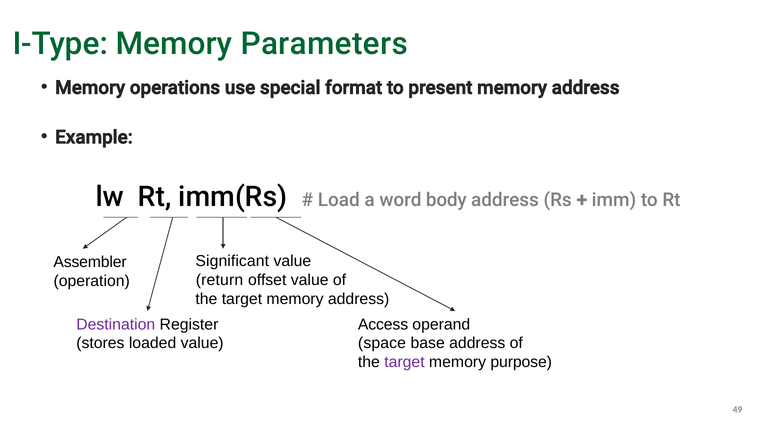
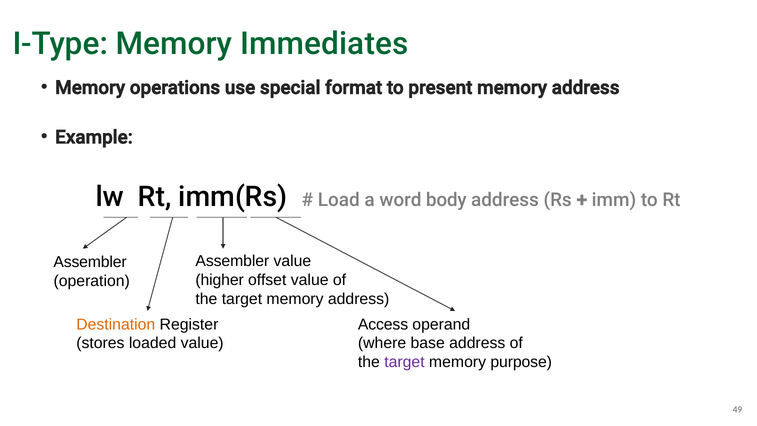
Parameters: Parameters -> Immediates (324, 44)
Significant: Significant -> Assembler (232, 261)
return: return -> higher (220, 280)
Destination colour: purple -> orange (116, 324)
space: space -> where (382, 343)
